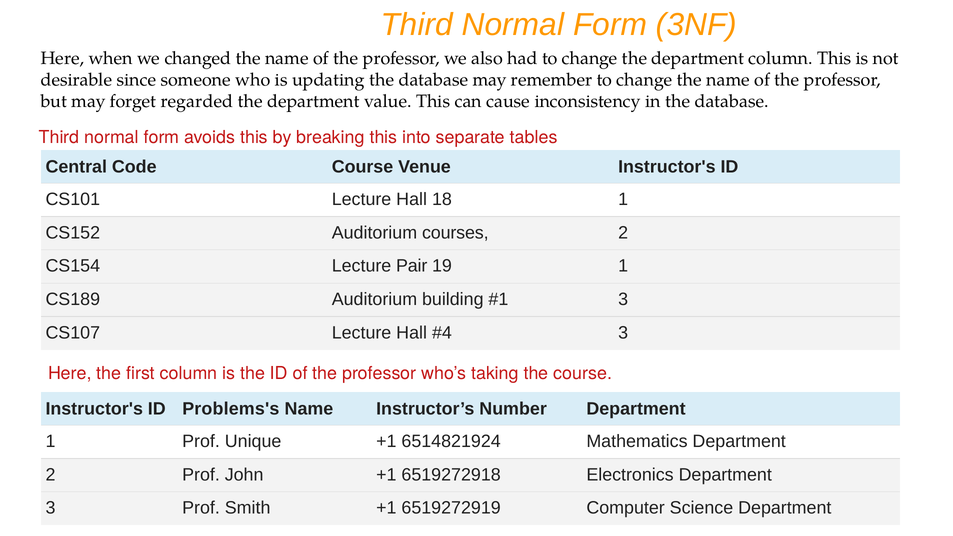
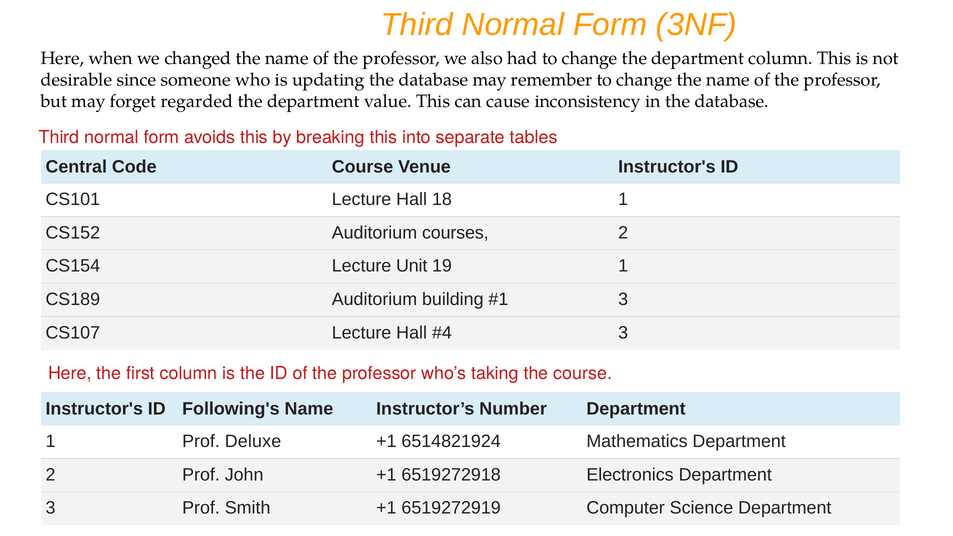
Pair: Pair -> Unit (412, 266)
Problems's: Problems's -> Following's (231, 409)
Unique: Unique -> Deluxe (253, 441)
